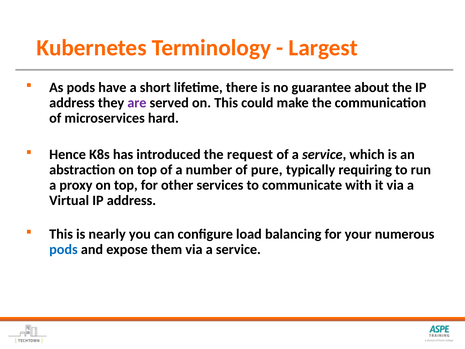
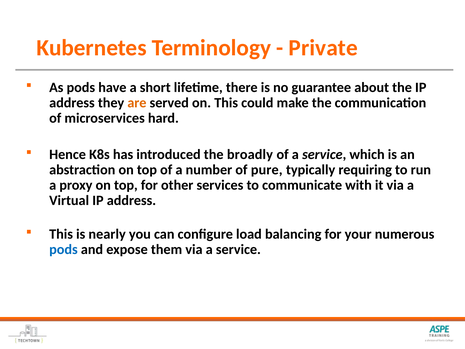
Largest: Largest -> Private (323, 48)
are colour: purple -> orange (137, 103)
request: request -> broadly (250, 154)
